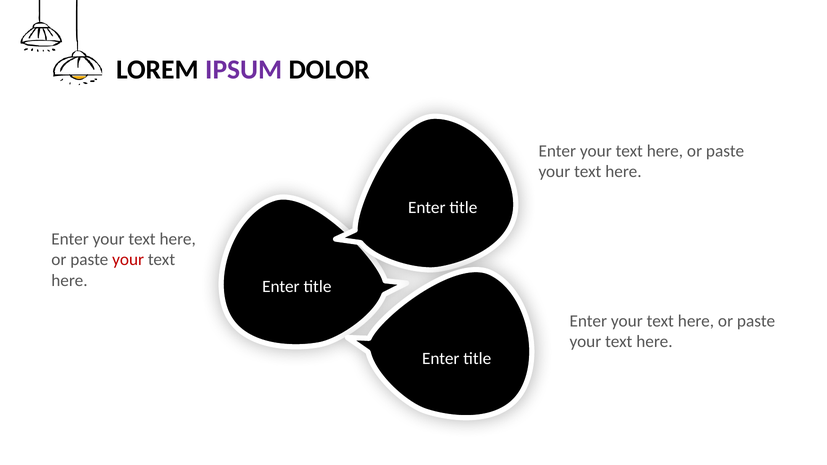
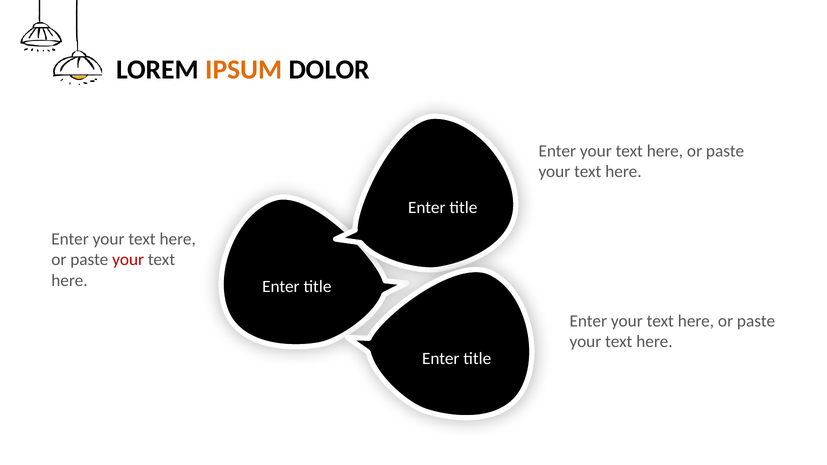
IPSUM colour: purple -> orange (244, 70)
